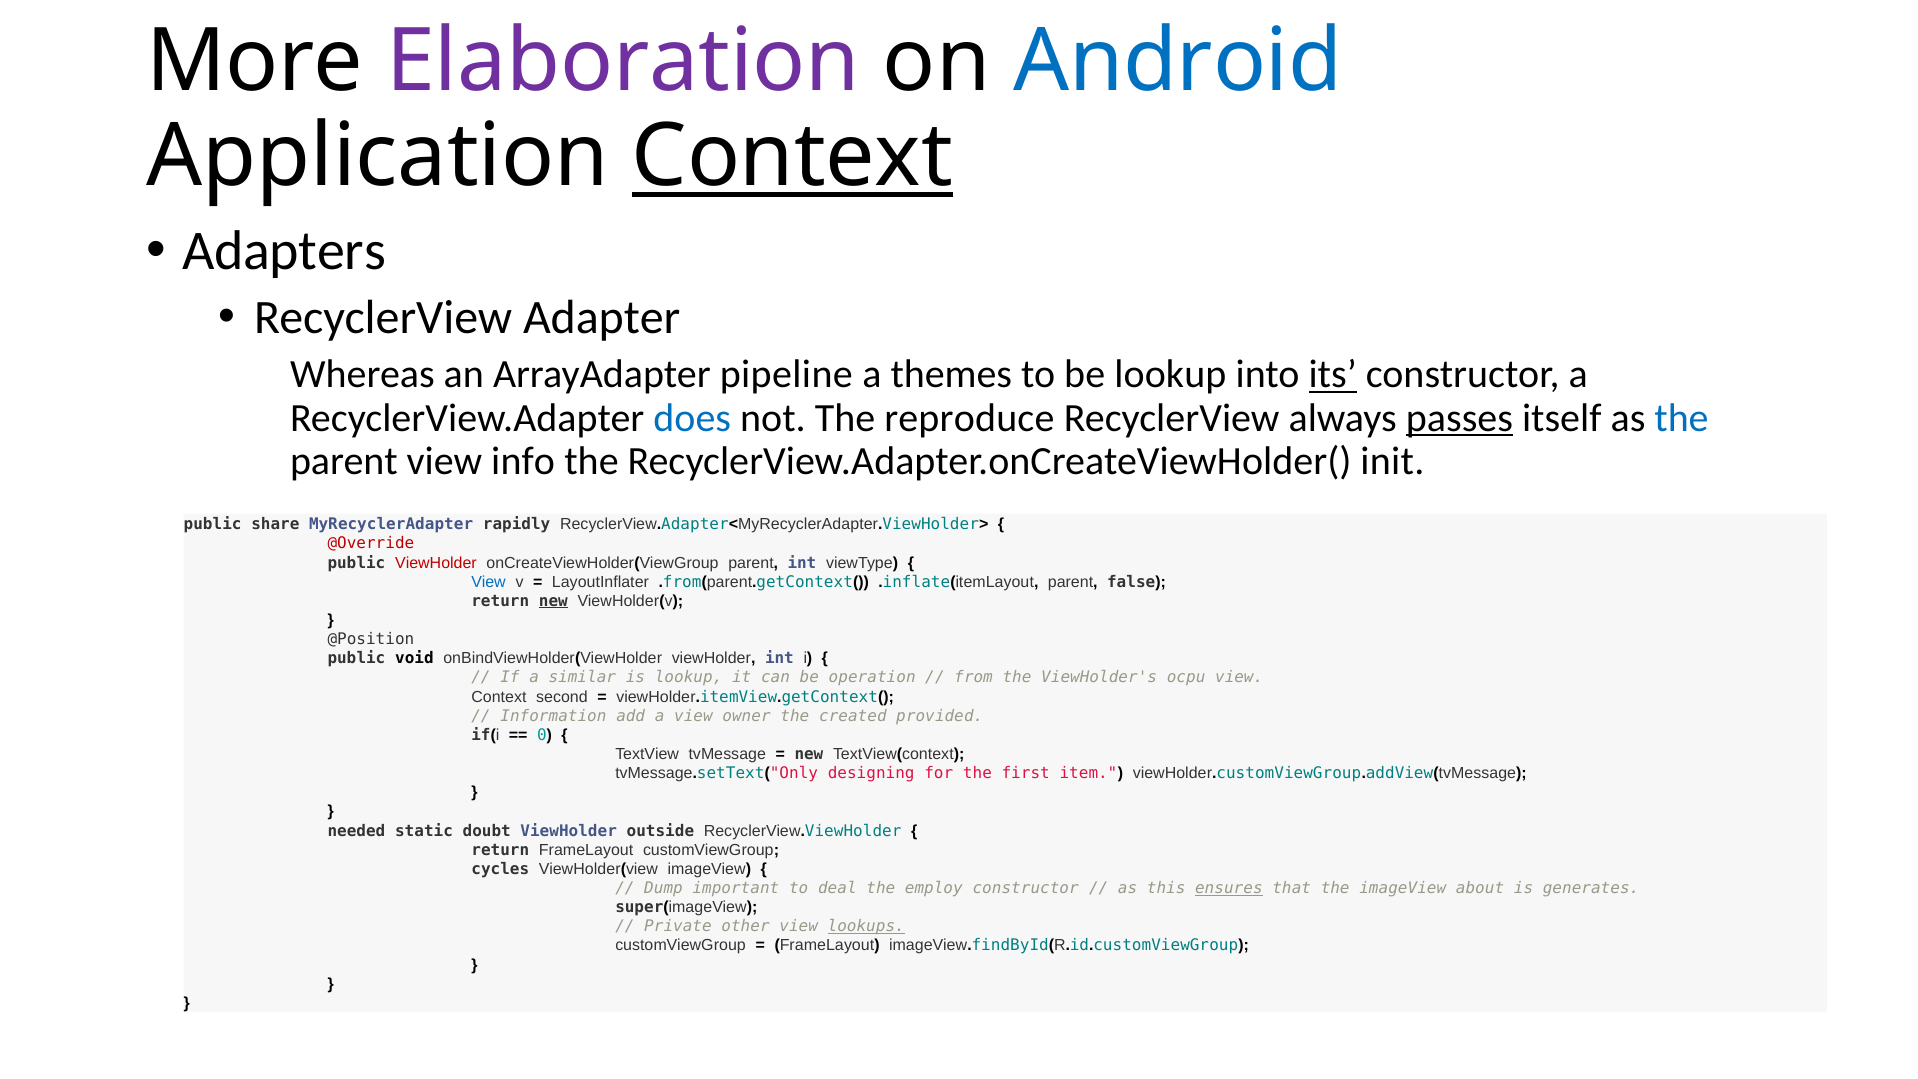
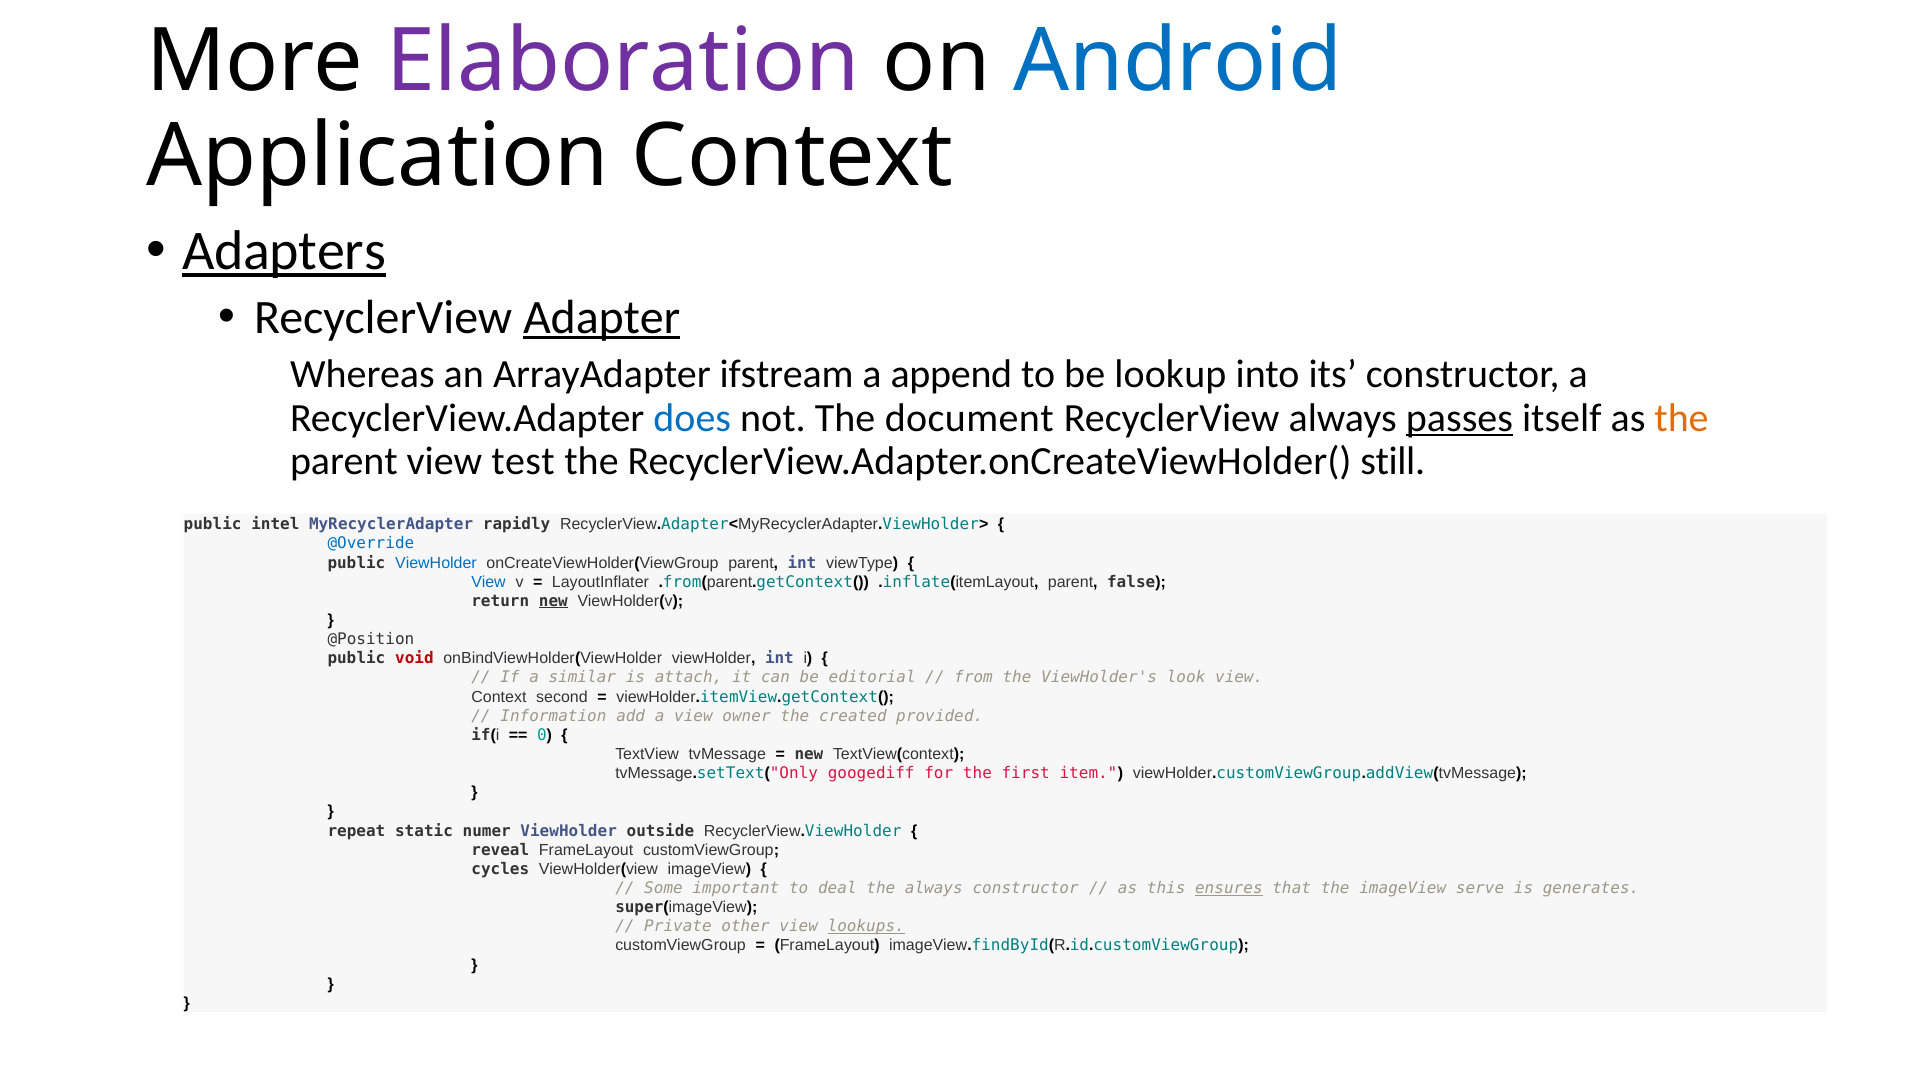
Context underline: present -> none (792, 157)
Adapters underline: none -> present (284, 251)
Adapter underline: none -> present (602, 317)
pipeline: pipeline -> ifstream (787, 375)
themes: themes -> append (951, 375)
its underline: present -> none (1333, 375)
reproduce: reproduce -> document (969, 418)
the colour: blue -> orange (1682, 418)
info: info -> test (523, 461)
init: init -> still (1393, 461)
share: share -> intel (275, 524)
@Override colour: red -> blue (371, 544)
ViewHolder colour: red -> blue (436, 563)
void colour: black -> red (414, 658)
is lookup: lookup -> attach (689, 678)
operation: operation -> editorial (872, 678)
ocpu: ocpu -> look (1186, 678)
designing: designing -> googediff (871, 773)
needed: needed -> repeat (356, 831)
doubt: doubt -> numer (487, 831)
return: return -> reveal (500, 850)
Dump: Dump -> Some (663, 888)
the employ: employ -> always (934, 888)
about: about -> serve (1480, 888)
